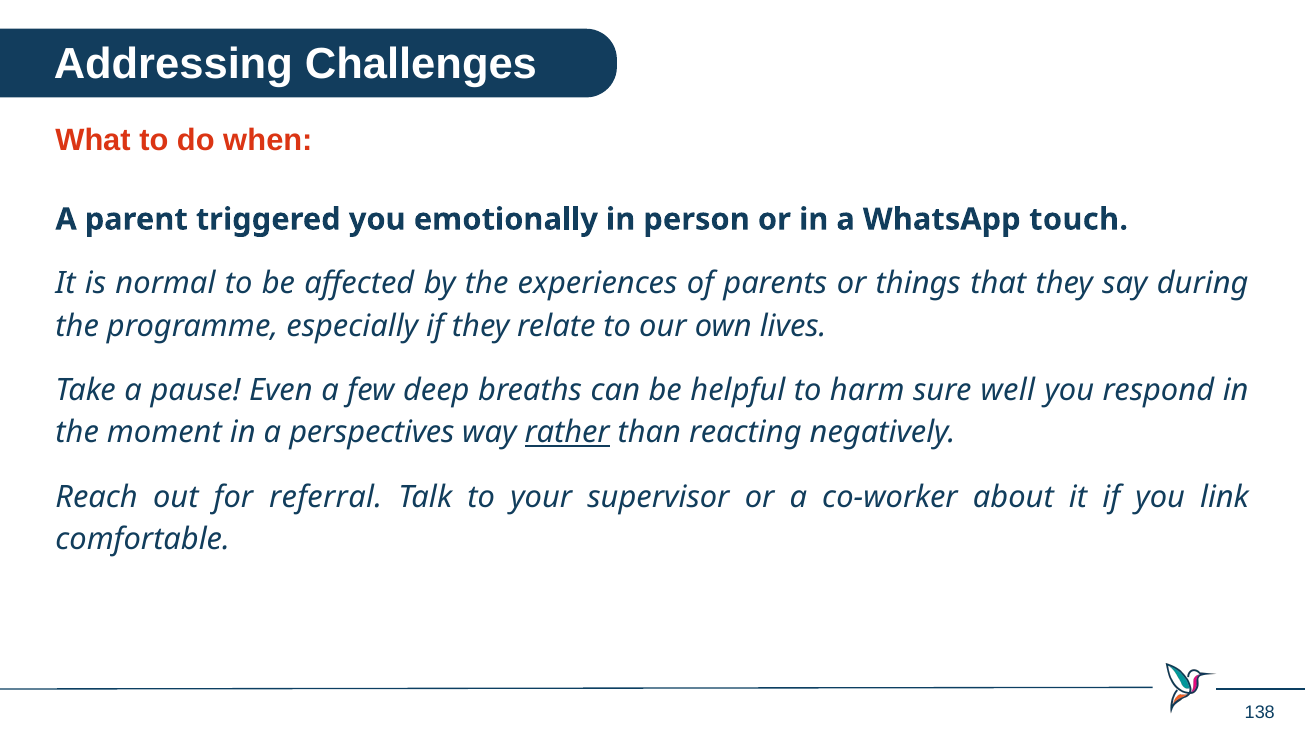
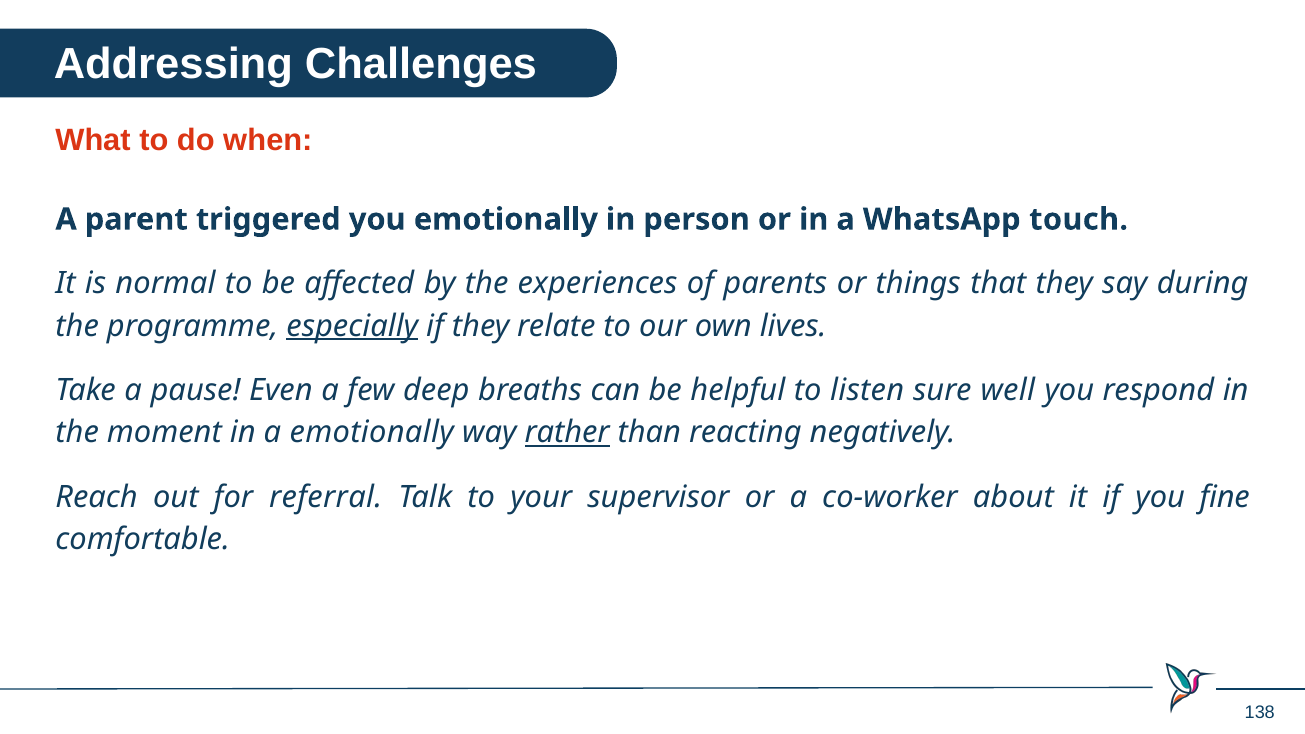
especially underline: none -> present (352, 326)
harm: harm -> listen (867, 390)
a perspectives: perspectives -> emotionally (372, 433)
link: link -> fine (1225, 497)
